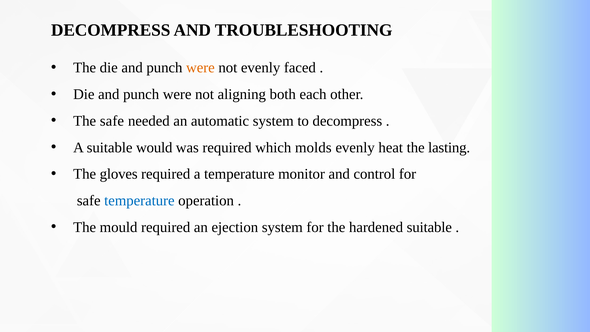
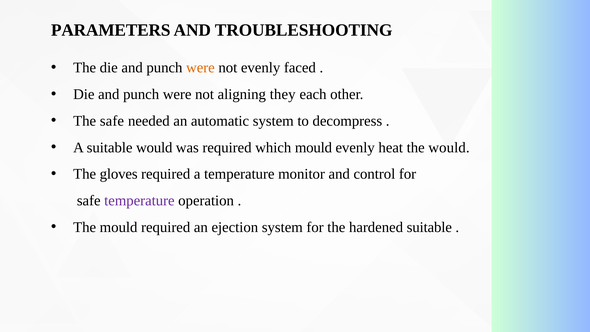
DECOMPRESS: DECOMPRESS -> PARAMETERS (111, 30)
both: both -> they (283, 94)
which molds: molds -> mould (313, 147)
the lasting: lasting -> would (449, 147)
temperature colour: blue -> purple (139, 201)
